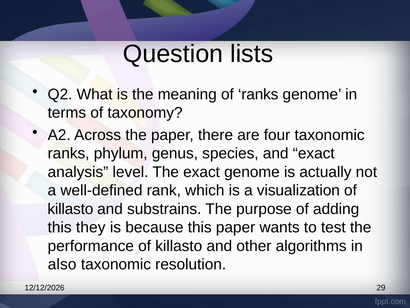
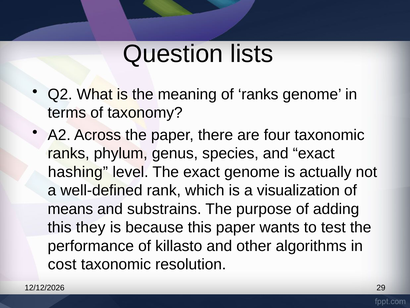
analysis: analysis -> hashing (78, 172)
killasto: killasto -> means (70, 209)
also: also -> cost (62, 264)
